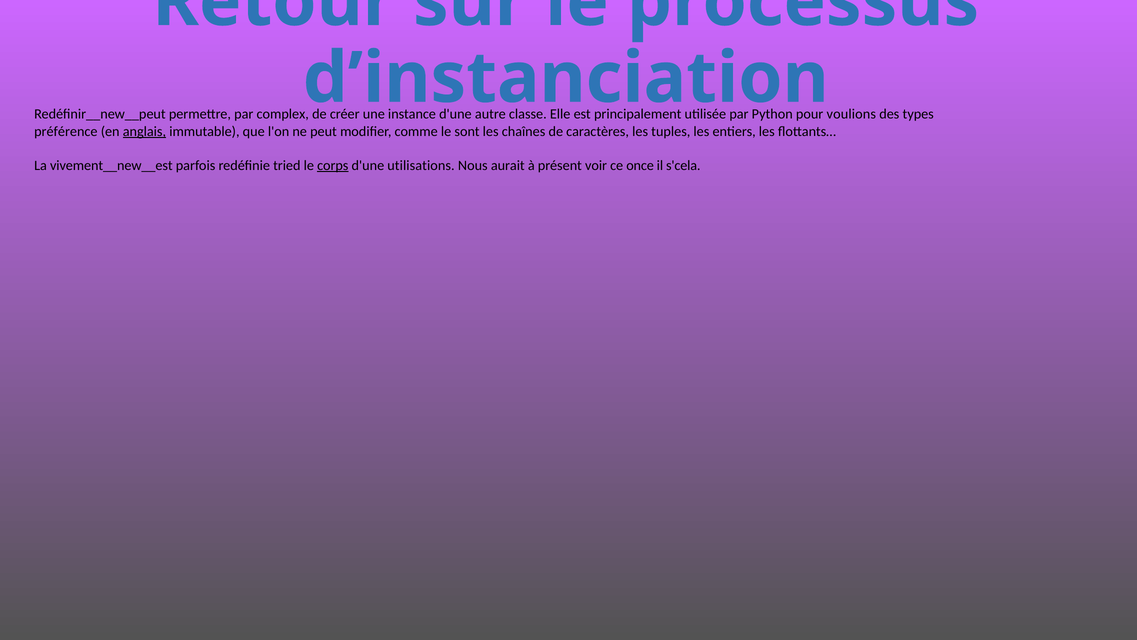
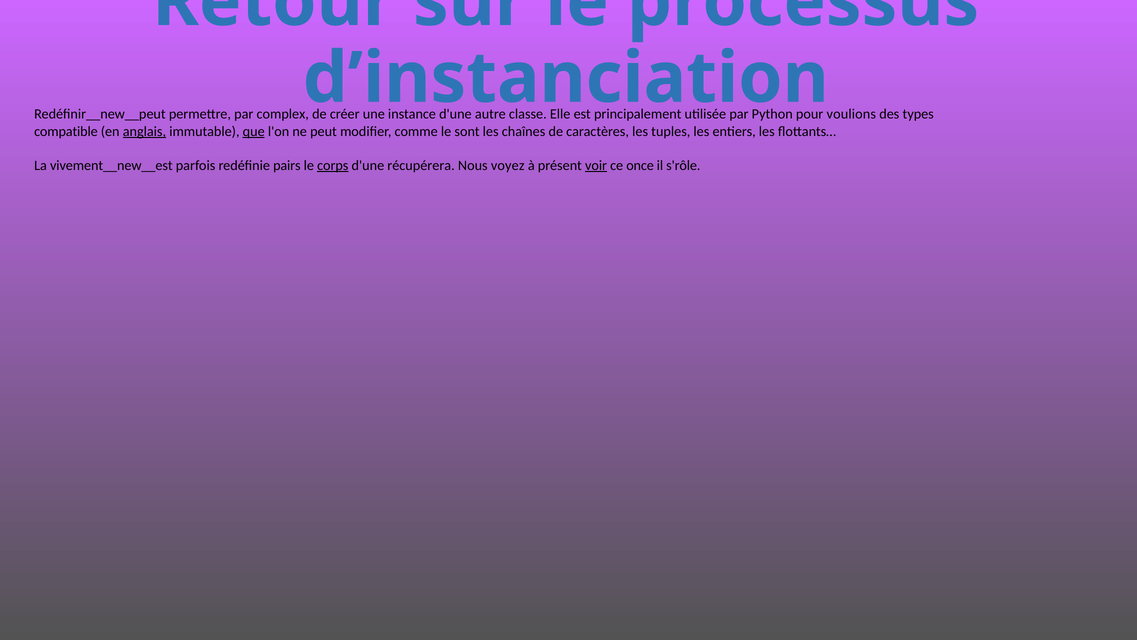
préférence: préférence -> compatible (66, 131)
que underline: none -> present (254, 131)
tried: tried -> pairs (287, 165)
utilisations: utilisations -> récupérera (421, 165)
aurait: aurait -> voyez (508, 165)
voir underline: none -> present (596, 165)
s'cela: s'cela -> s'rôle (683, 165)
